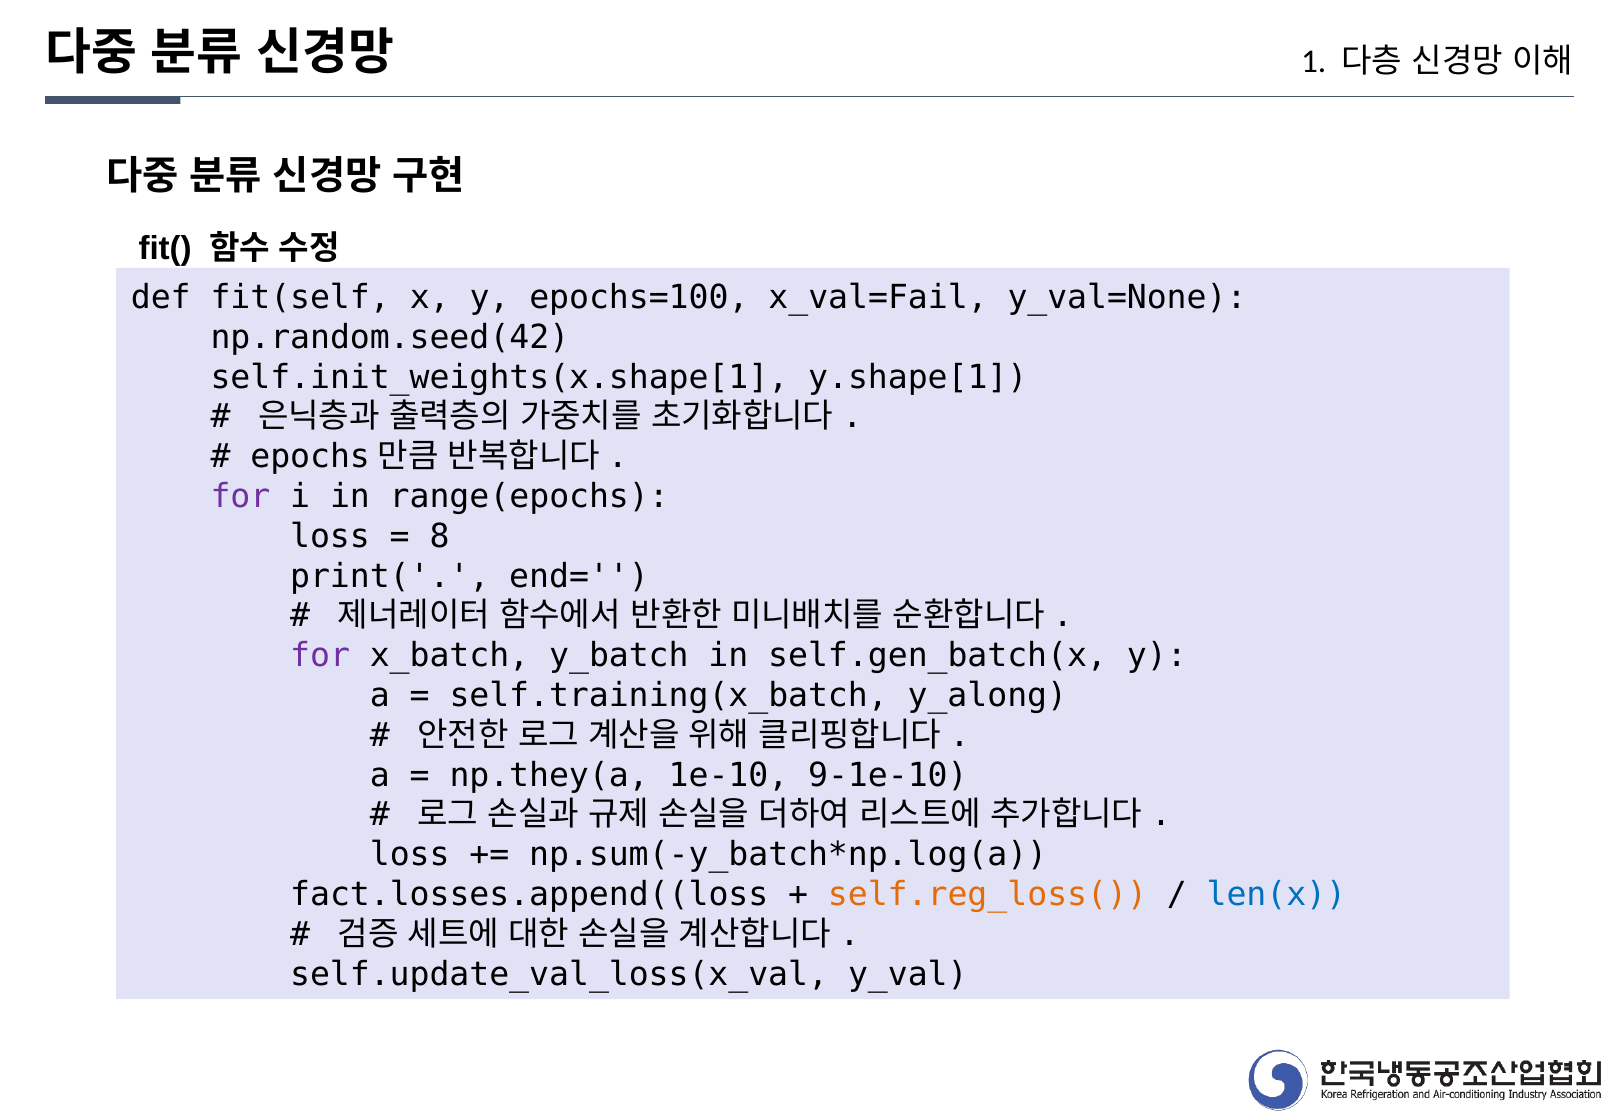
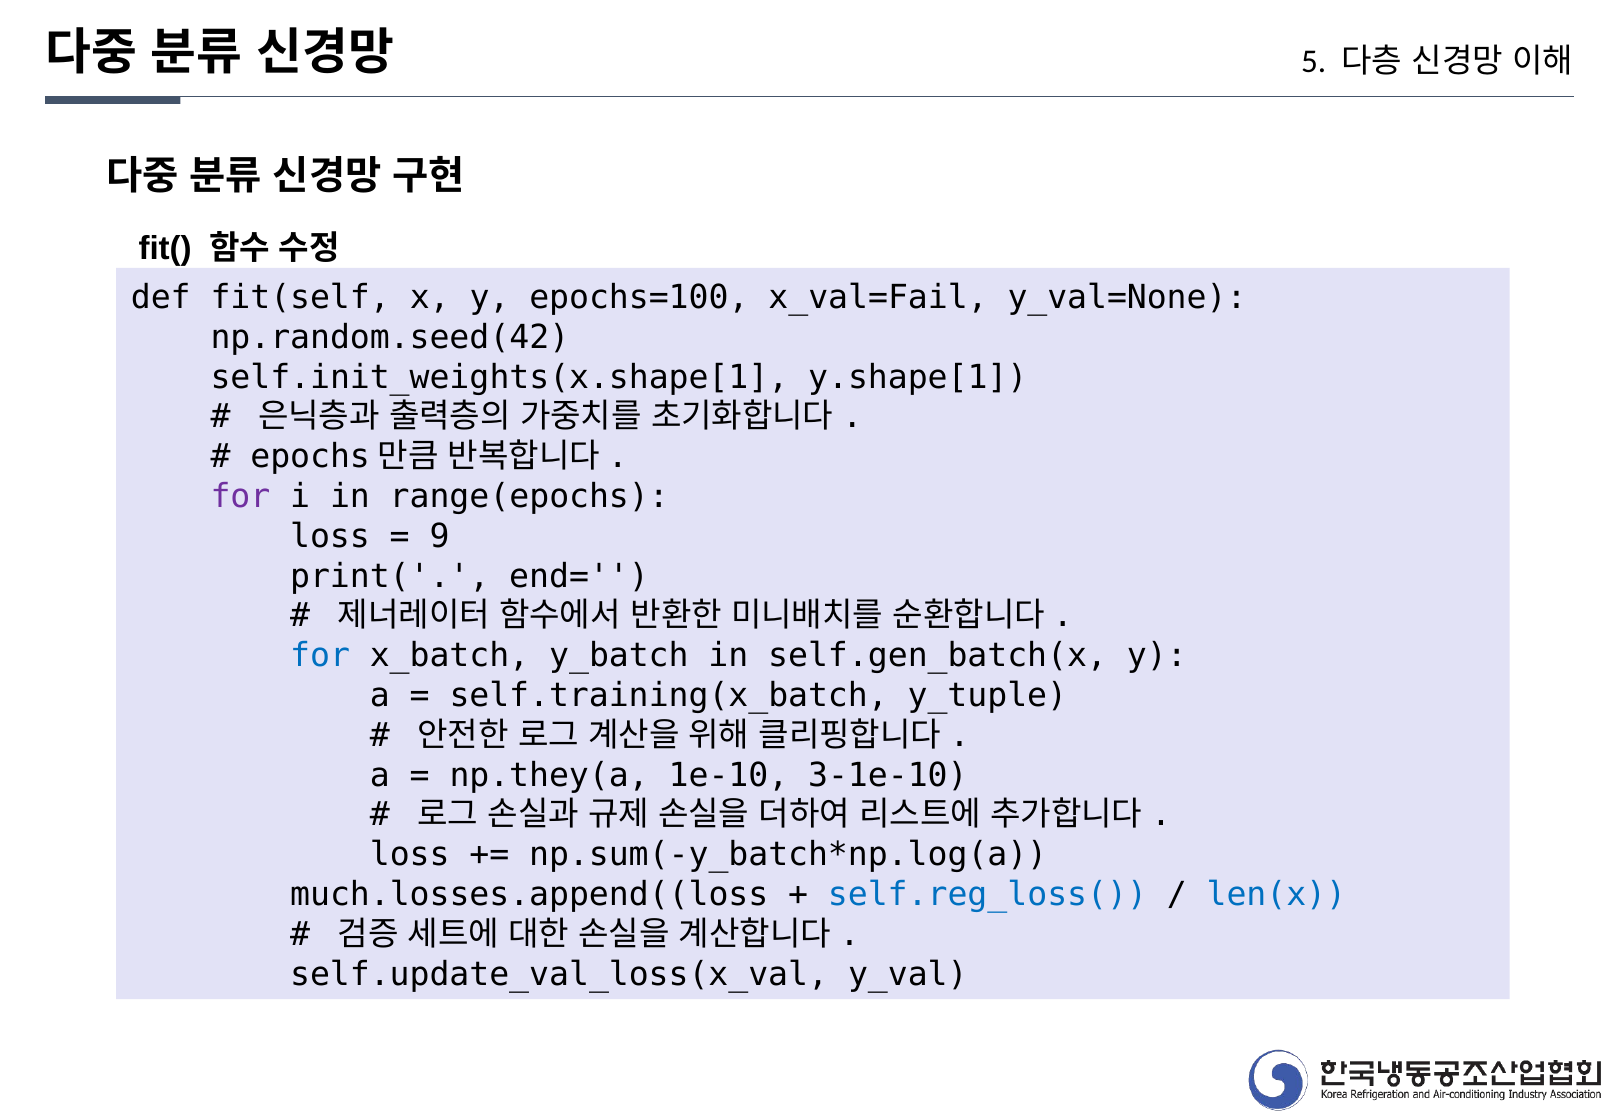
1: 1 -> 5 (1314, 61)
8: 8 -> 9 (440, 536)
for colour: purple -> blue (320, 656)
y_along: y_along -> y_tuple (987, 696)
9-1e-10: 9-1e-10 -> 3-1e-10 (888, 775)
fact.losses.append((loss: fact.losses.append((loss -> much.losses.append((loss (529, 895)
self.reg_loss( colour: orange -> blue (987, 895)
